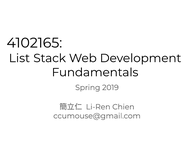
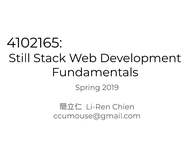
List: List -> Still (19, 58)
